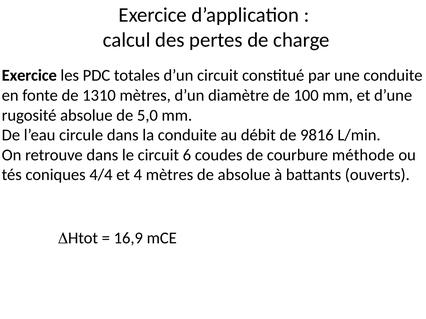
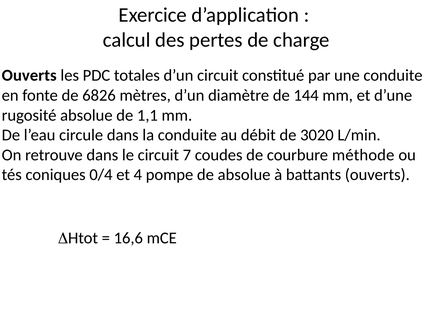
Exercice: Exercice -> Ouverts (29, 76)
1310: 1310 -> 6826 (99, 96)
100: 100 -> 144 (306, 96)
5,0: 5,0 -> 1,1 (147, 115)
9816: 9816 -> 3020 (317, 135)
6: 6 -> 7 (187, 155)
4/4: 4/4 -> 0/4 (101, 175)
4 mètres: mètres -> pompe (170, 175)
16,9: 16,9 -> 16,6 (128, 238)
